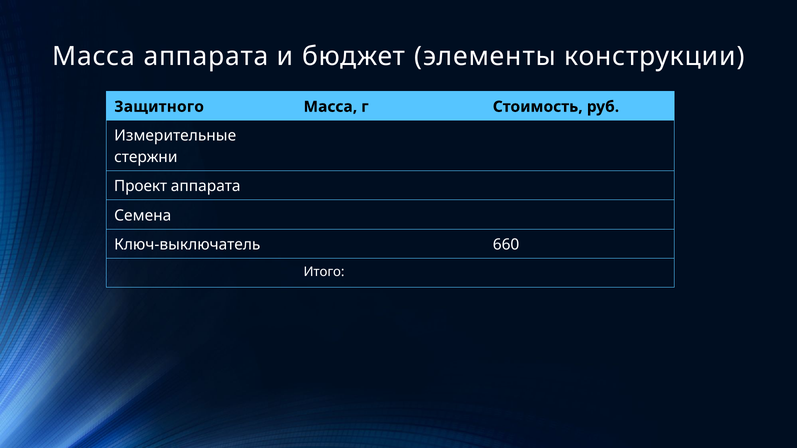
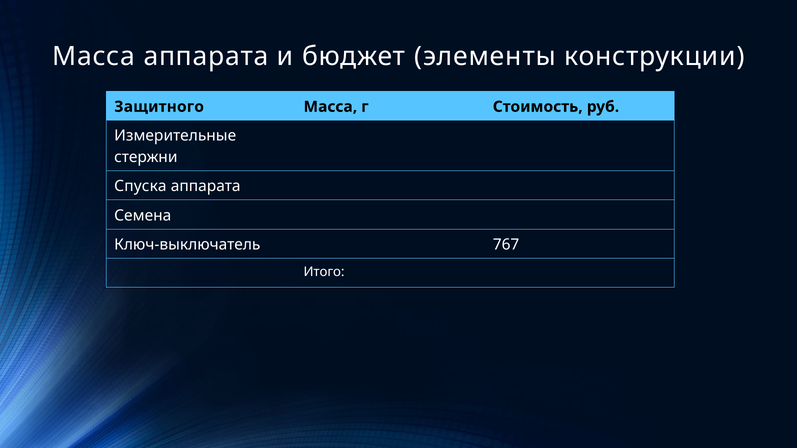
Проект: Проект -> Спуска (140, 186)
660: 660 -> 767 (506, 245)
